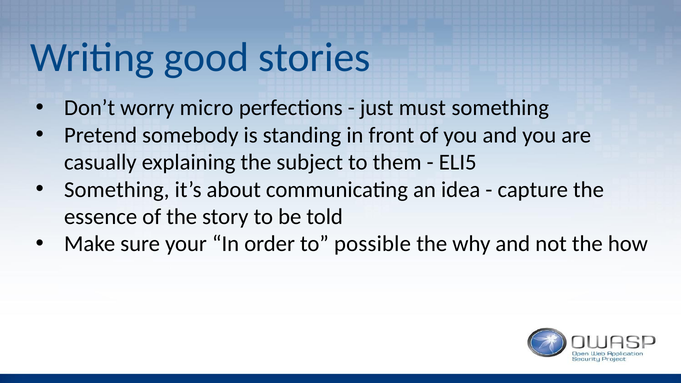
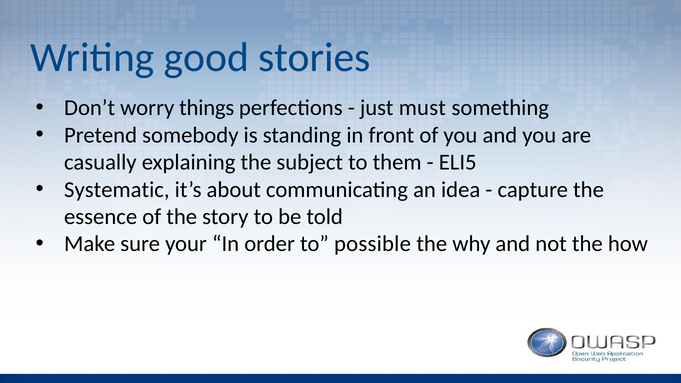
micro: micro -> things (207, 108)
Something: Something -> Systematic (117, 190)
